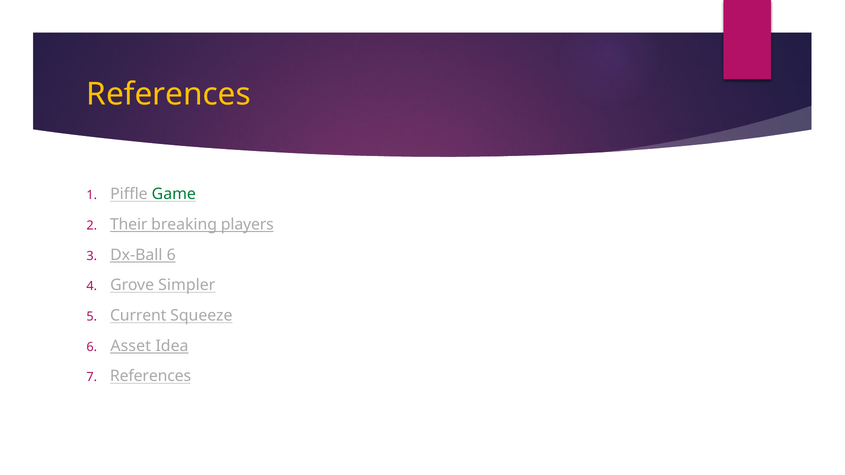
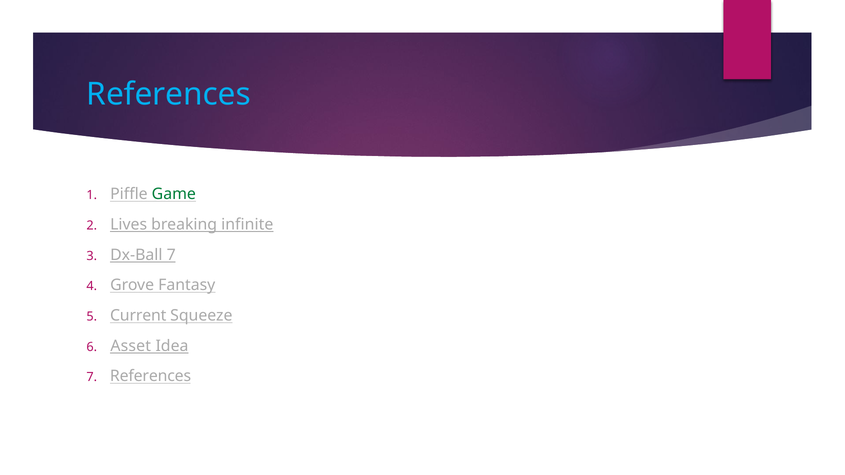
References colour: yellow -> light blue (169, 94)
Their: Their -> Lives (129, 225)
players: players -> infinite (247, 225)
Dx-Ball 6: 6 -> 7 (171, 255)
Simpler: Simpler -> Fantasy (187, 285)
